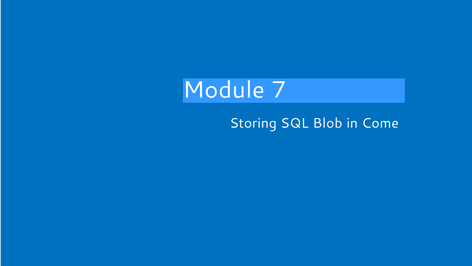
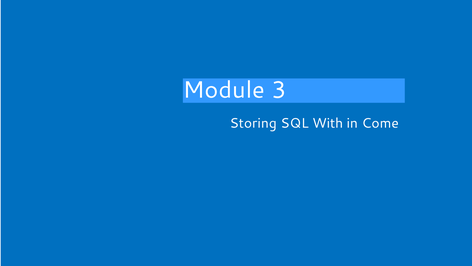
7: 7 -> 3 (279, 90)
Blob: Blob -> With (328, 123)
